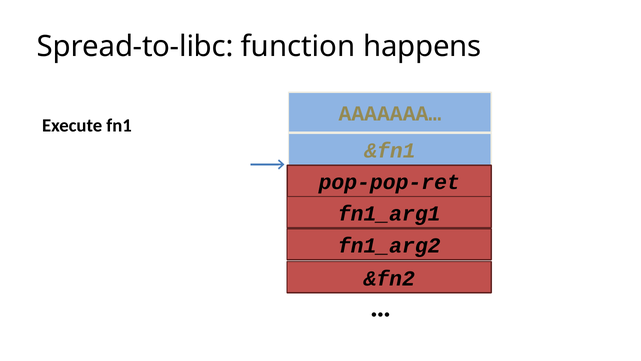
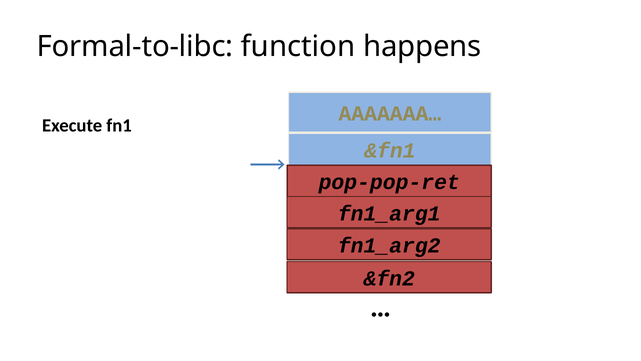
Spread-to-libc: Spread-to-libc -> Formal-to-libc (135, 47)
